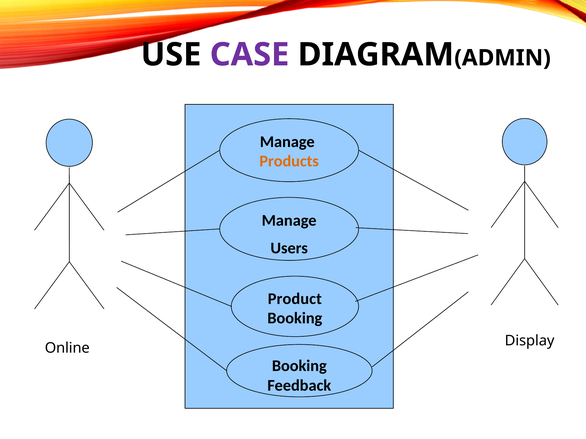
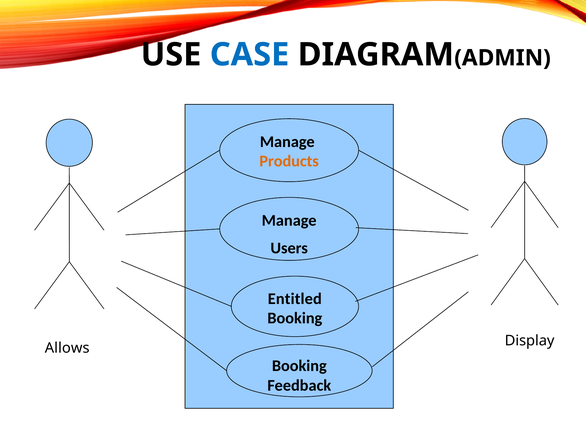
CASE colour: purple -> blue (250, 55)
Product: Product -> Entitled (295, 299)
Online: Online -> Allows (67, 349)
